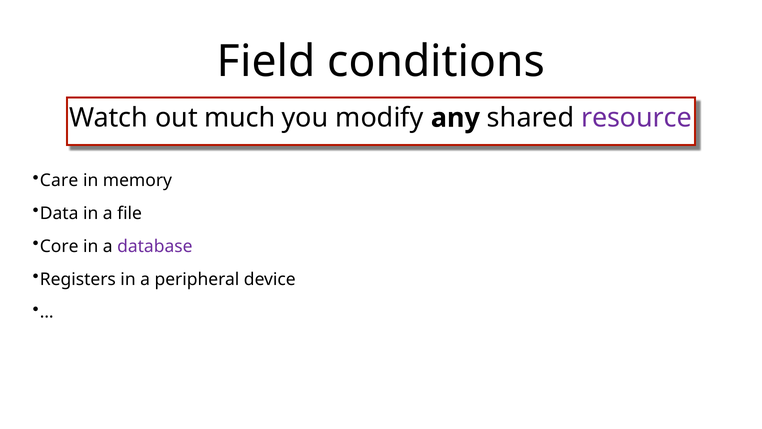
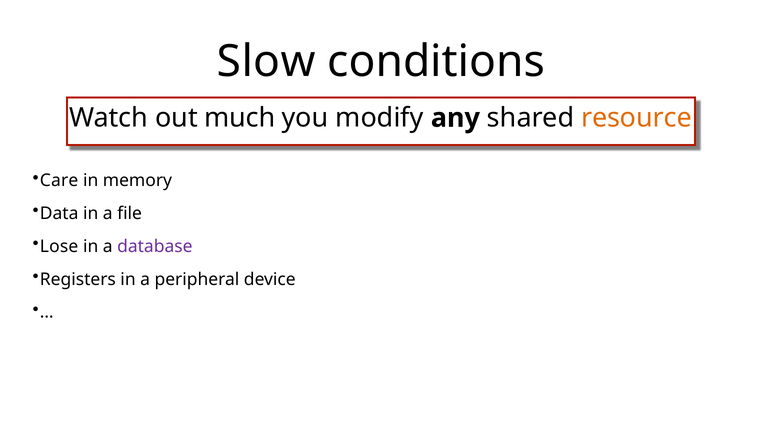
Field: Field -> Slow (266, 62)
resource colour: purple -> orange (636, 118)
Core: Core -> Lose (59, 246)
